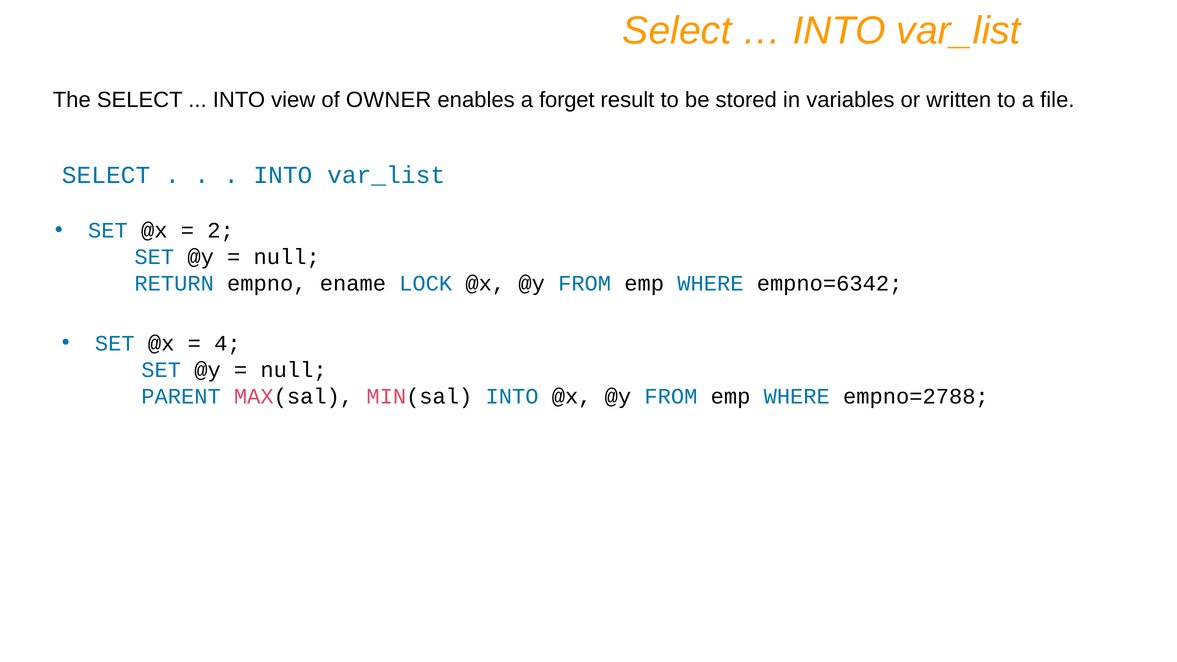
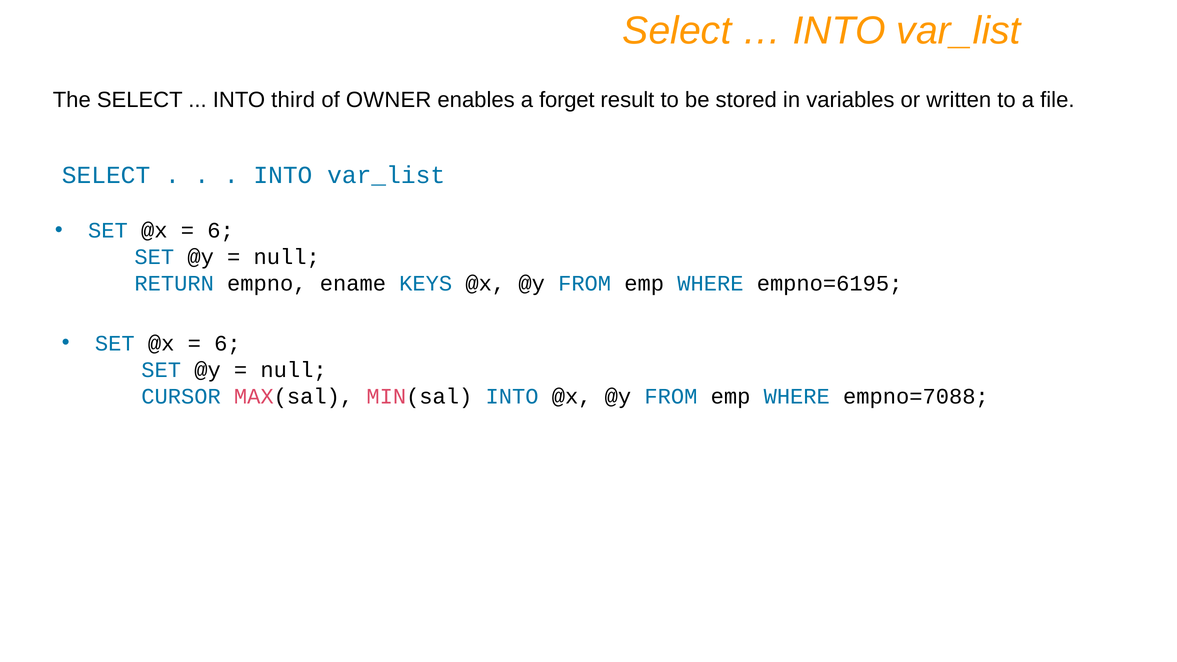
view: view -> third (293, 100)
2: 2 -> 6 (221, 230)
LOCK: LOCK -> KEYS (426, 283)
empno=6342: empno=6342 -> empno=6195 (830, 283)
4: 4 -> 6 (227, 343)
PARENT: PARENT -> CURSOR (181, 396)
empno=2788: empno=2788 -> empno=7088 (916, 396)
